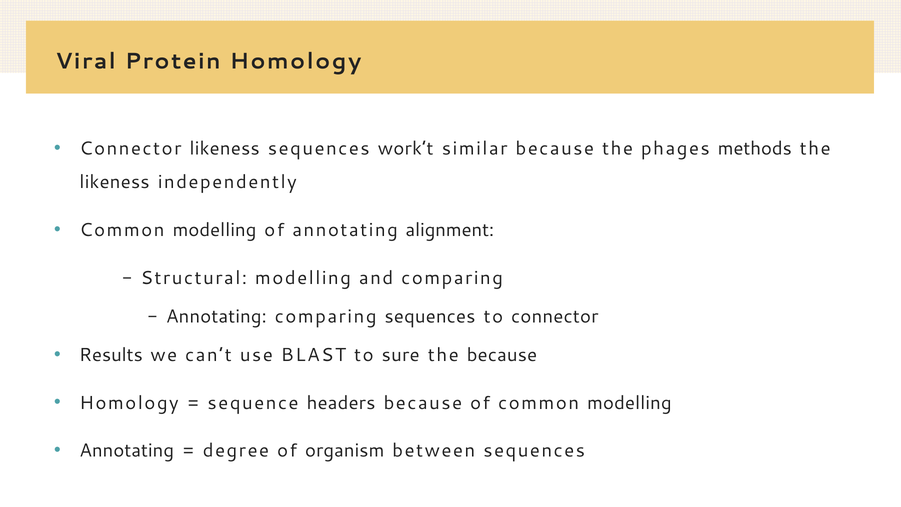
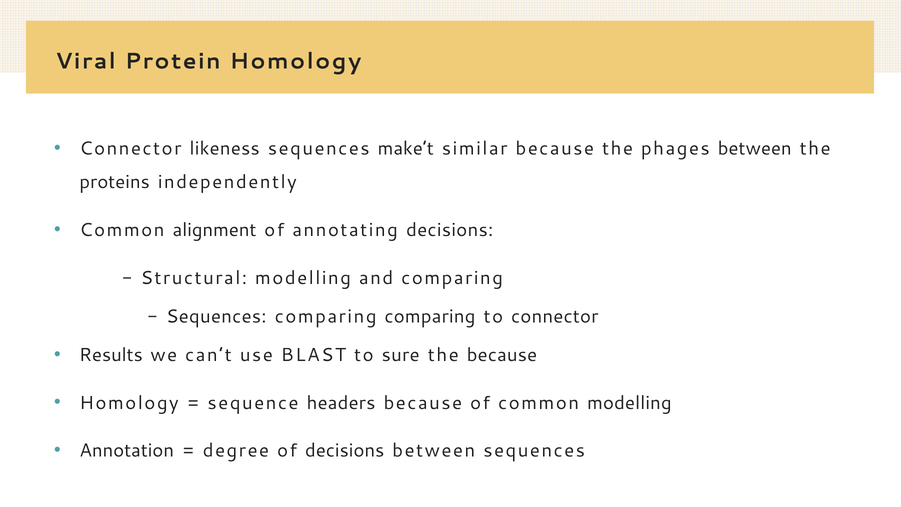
work’t: work’t -> make’t (406, 148)
phages methods: methods -> between (755, 148)
likeness: likeness -> proteins (115, 182)
modelling: modelling -> alignment (214, 230)
annotating alignment: alignment -> decisions (450, 230)
Annotating: Annotating -> Sequences (216, 316)
comparing sequences: sequences -> comparing (430, 316)
Annotating: Annotating -> Annotation (127, 451)
of organism: organism -> decisions (345, 451)
